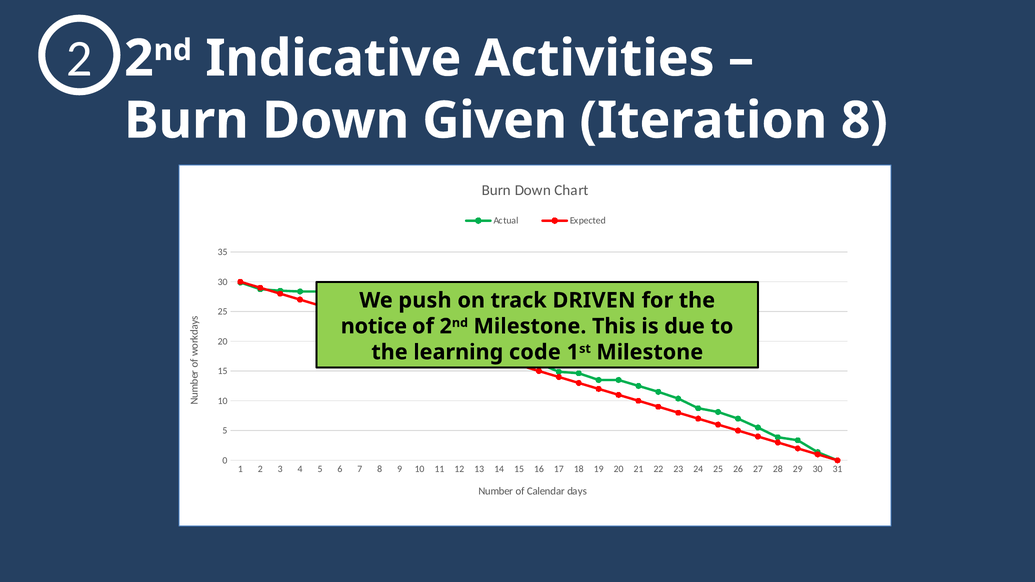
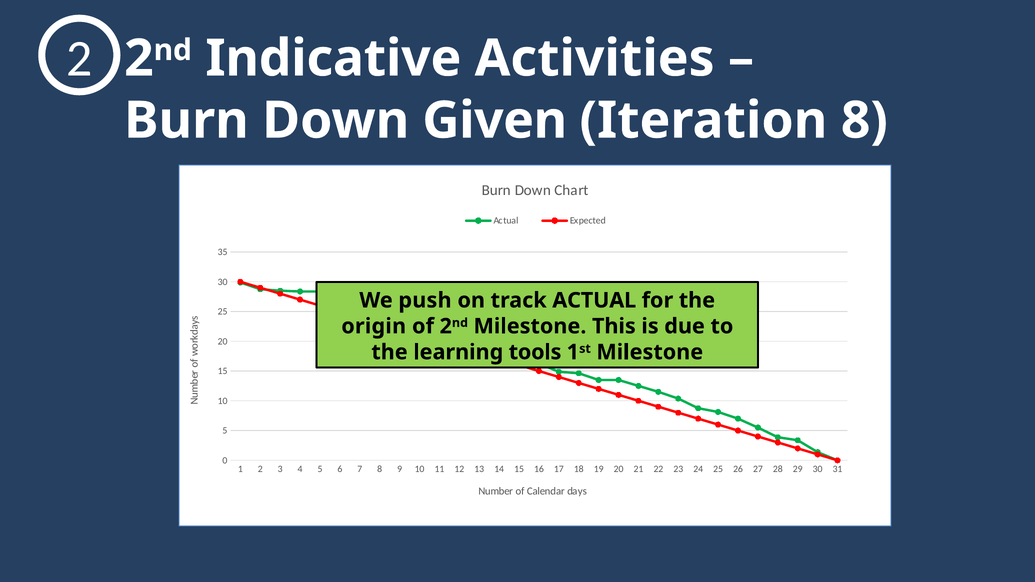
track DRIVEN: DRIVEN -> ACTUAL (594, 300)
notice: notice -> origin (374, 326)
code: code -> tools (535, 352)
